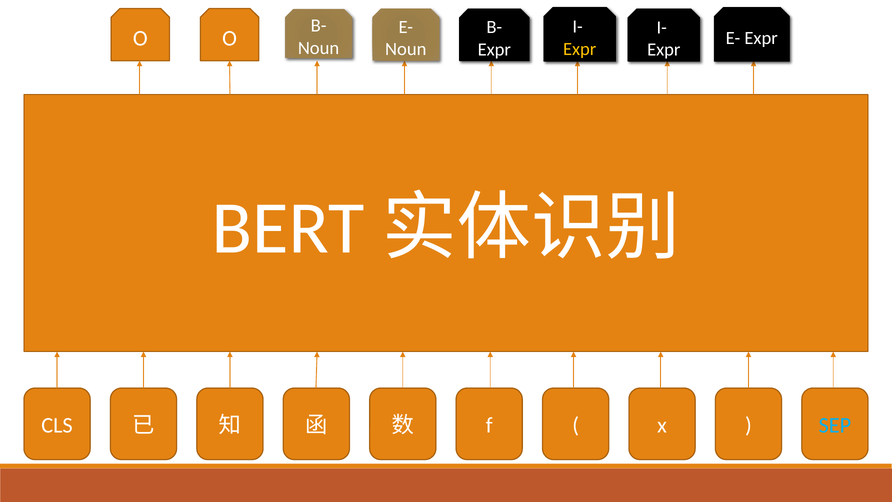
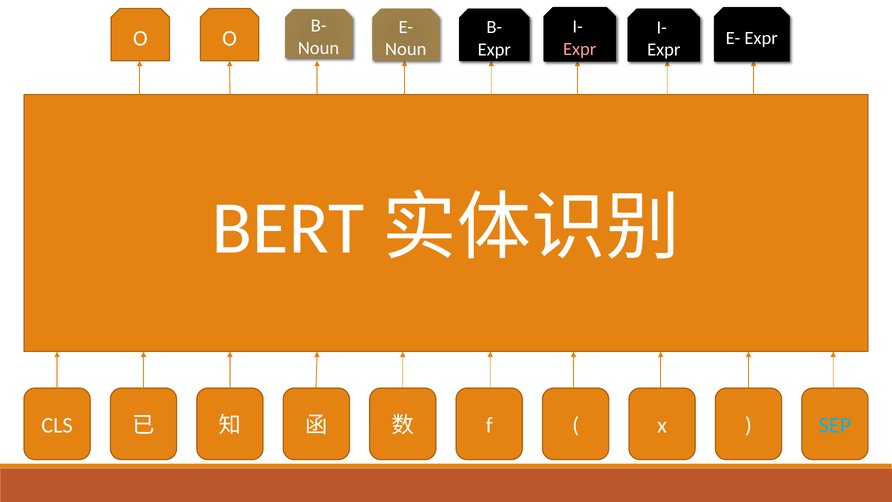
Expr colour: yellow -> pink (580, 49)
